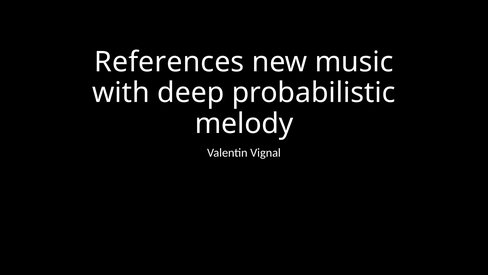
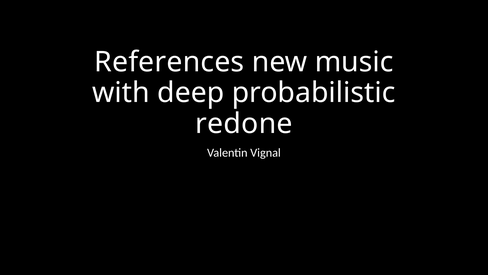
melody: melody -> redone (244, 123)
